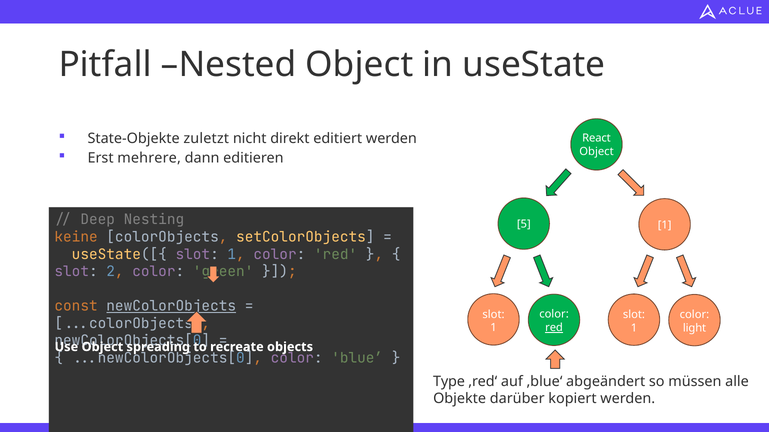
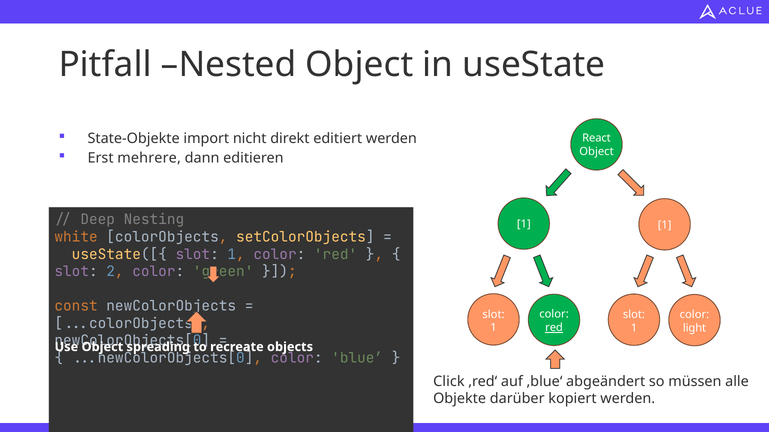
zuletzt: zuletzt -> import (206, 139)
5: 5 -> 1 (524, 224)
keine: keine -> white (76, 237)
newColorObjects underline: present -> none (171, 307)
Type: Type -> Click (449, 382)
